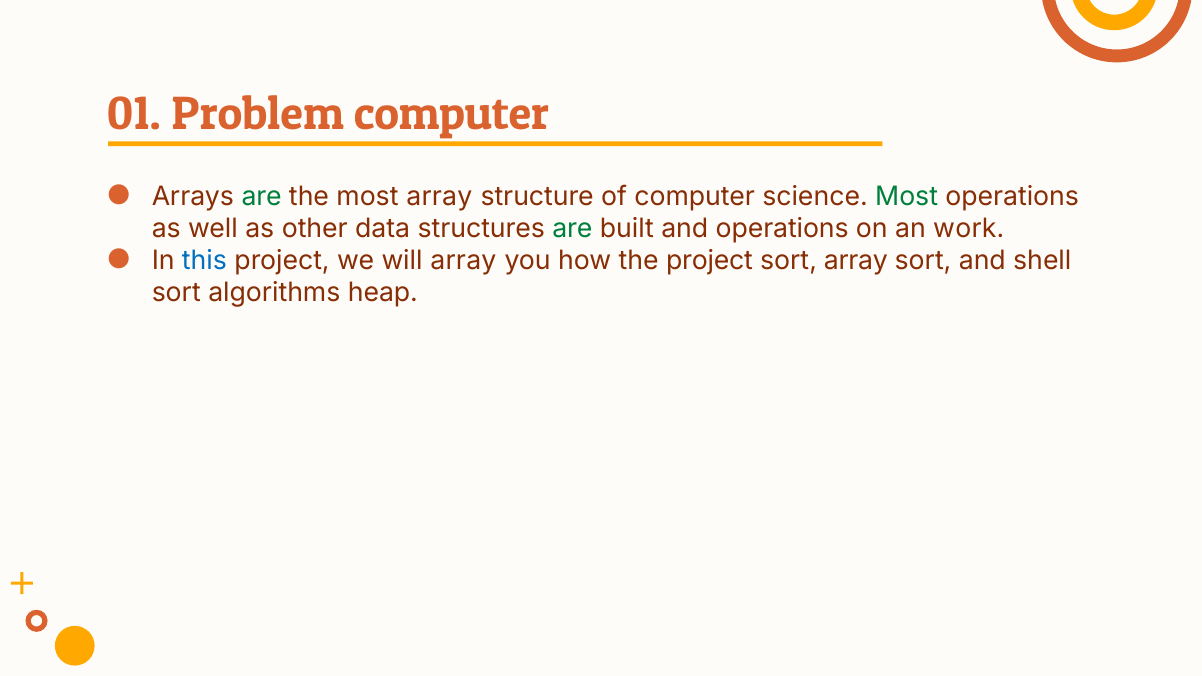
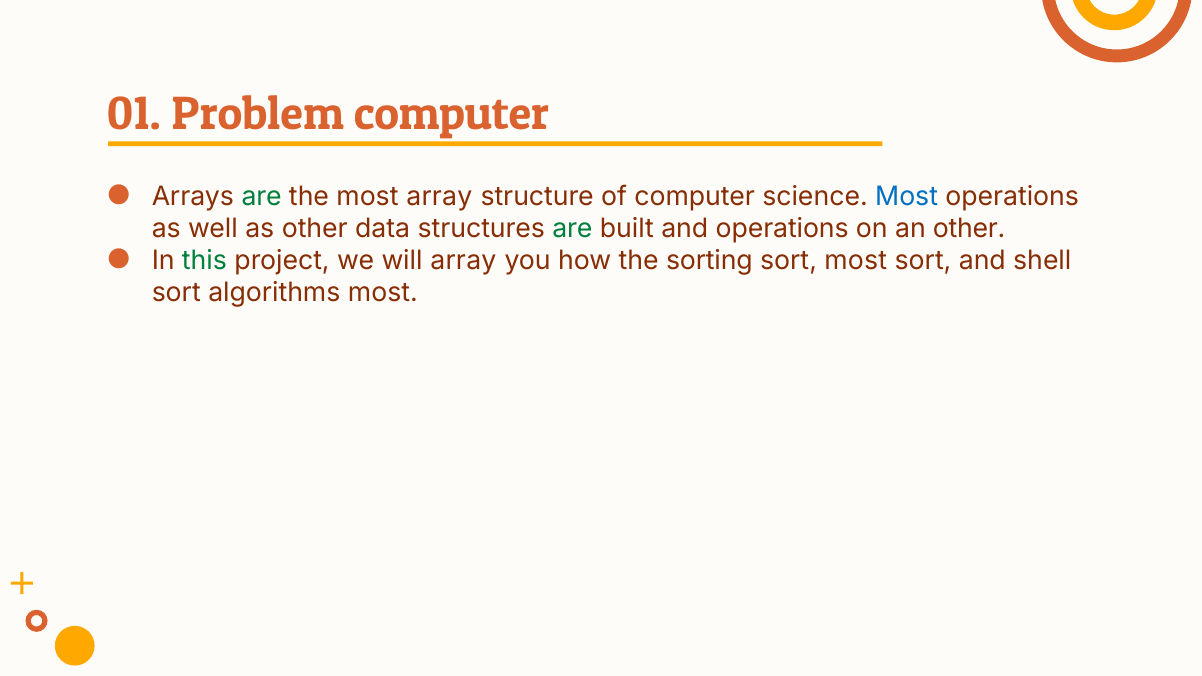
Most colour: green -> blue (907, 197)
an work: work -> other (969, 229)
this colour: blue -> green (204, 261)
the project: project -> sorting (709, 261)
sort array: array -> most (856, 261)
algorithms heap: heap -> most (383, 293)
